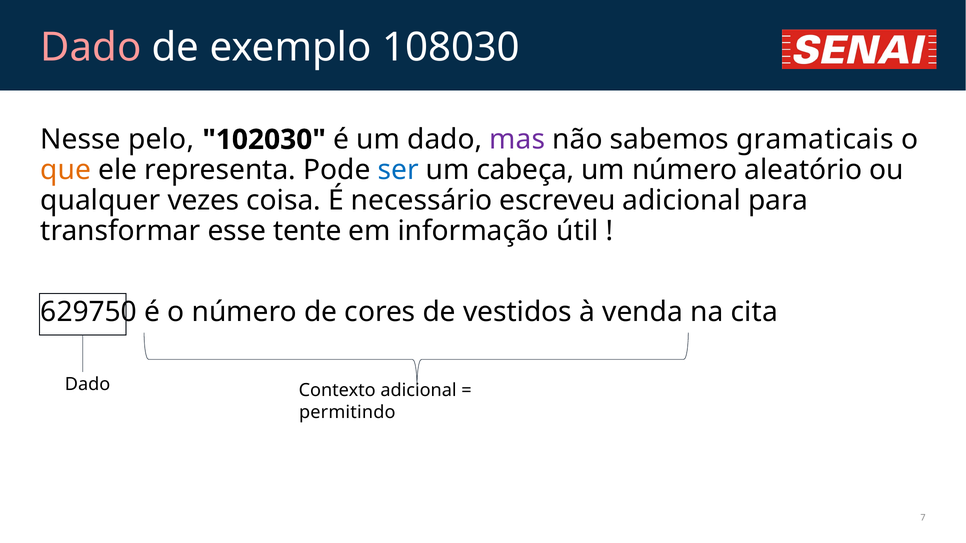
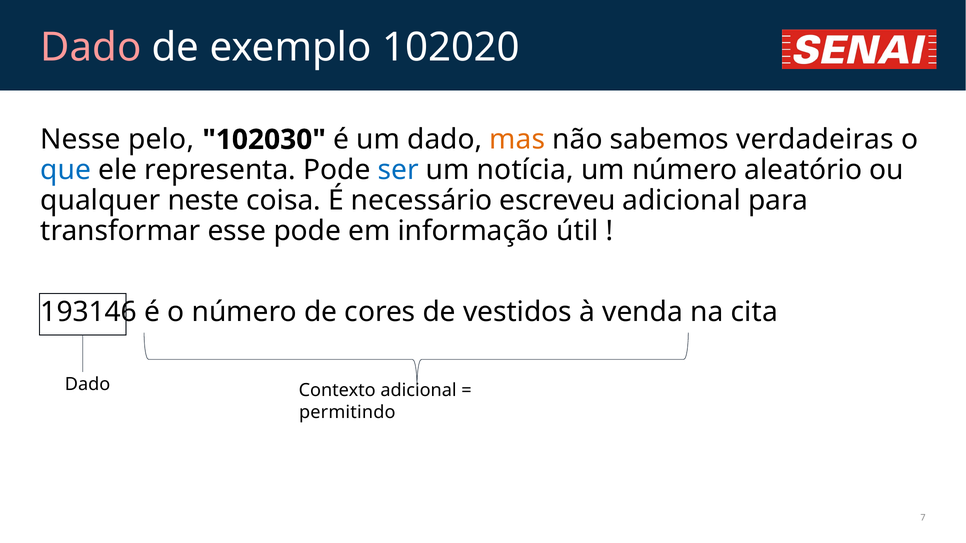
108030: 108030 -> 102020 (451, 47)
mas colour: purple -> orange (517, 140)
gramaticais: gramaticais -> verdadeiras (815, 140)
que colour: orange -> blue (66, 170)
cabeça: cabeça -> notícia (525, 170)
vezes: vezes -> neste (203, 201)
esse tente: tente -> pode (307, 231)
629750: 629750 -> 193146 (89, 312)
